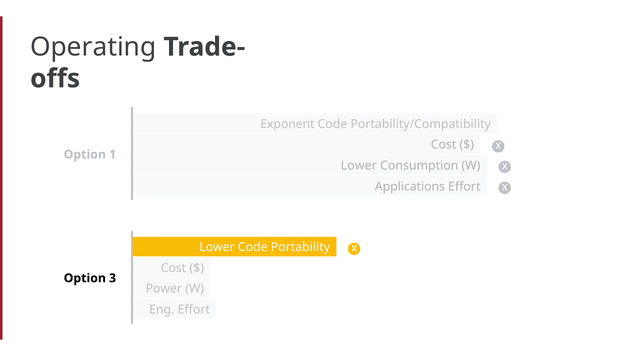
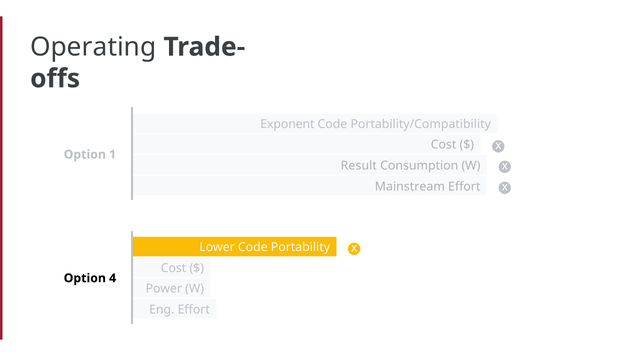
Lower: Lower -> Result (359, 165)
Applications: Applications -> Mainstream (410, 186)
3: 3 -> 4 (113, 278)
